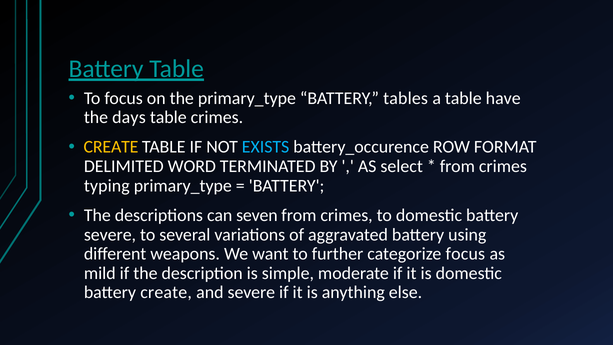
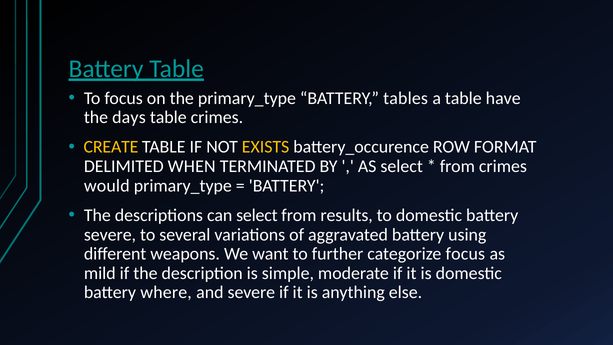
EXISTS colour: light blue -> yellow (266, 147)
WORD: WORD -> WHEN (192, 166)
typing: typing -> would (107, 186)
can seven: seven -> select (257, 215)
crimes: crimes -> results (347, 215)
battery create: create -> where (166, 292)
